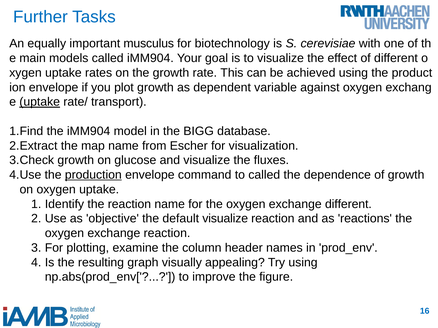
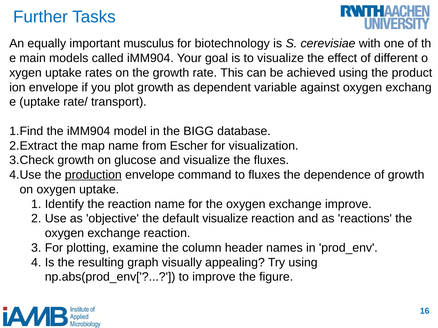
uptake underline: present -> none (40, 102)
to called: called -> fluxes (264, 175)
exchange different: different -> improve (348, 204)
